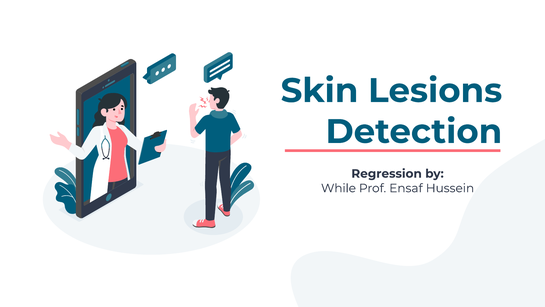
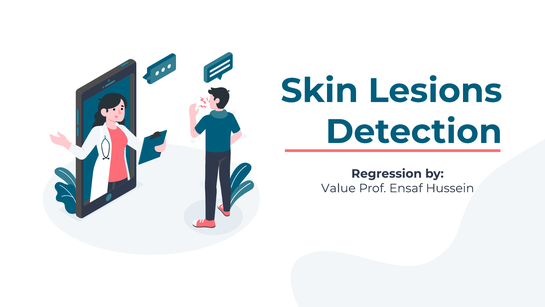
While: While -> Value (338, 188)
